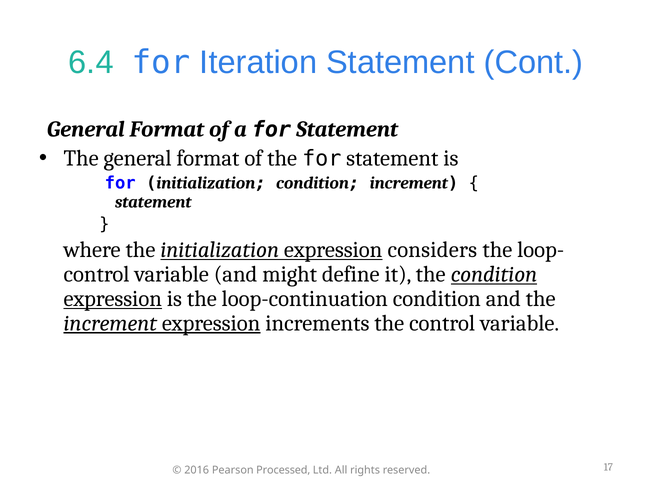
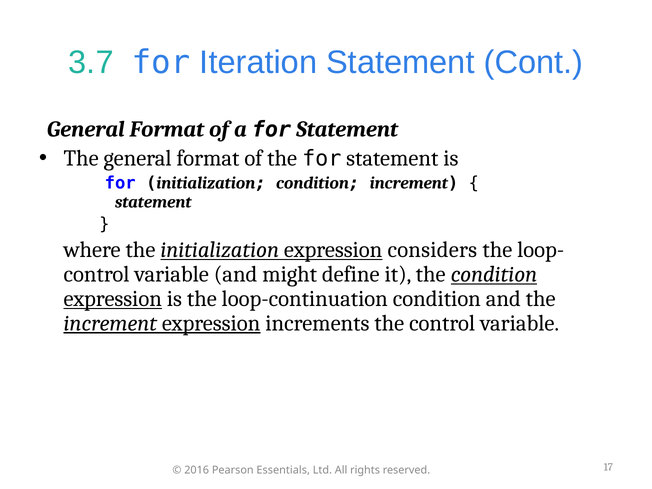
6.4: 6.4 -> 3.7 (91, 63)
Processed: Processed -> Essentials (283, 470)
